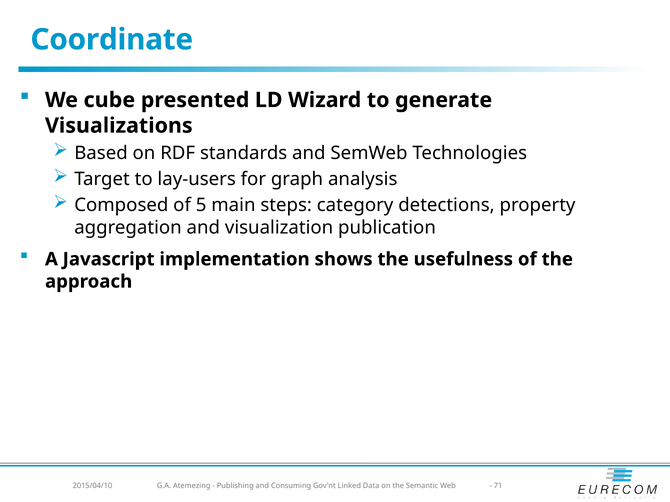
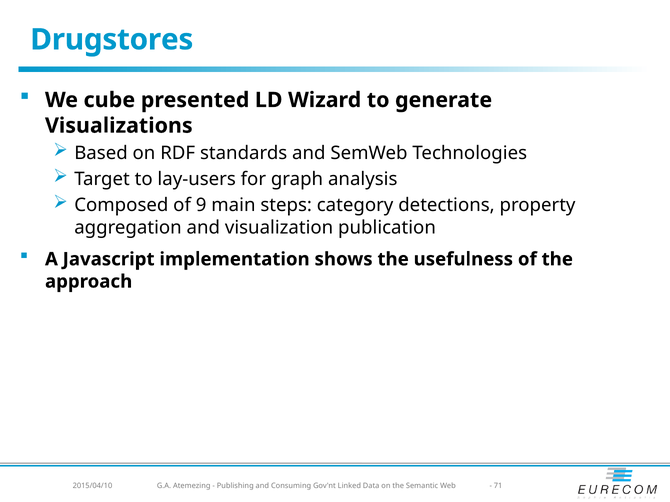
Coordinate: Coordinate -> Drugstores (112, 40)
5: 5 -> 9 (201, 205)
